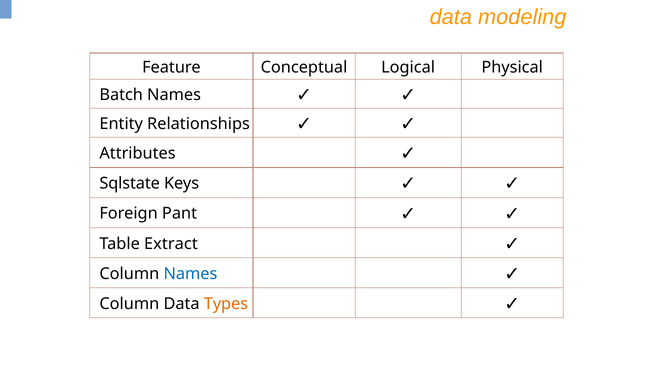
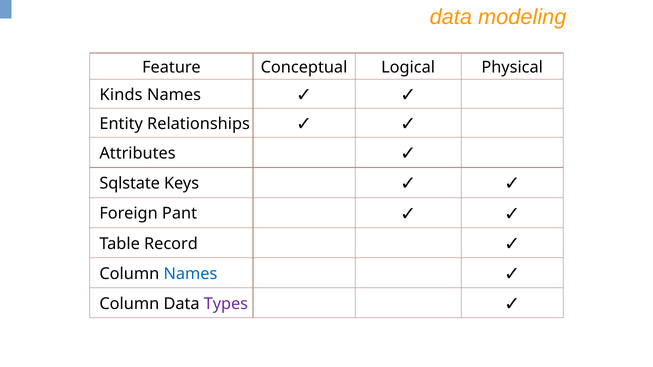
Batch: Batch -> Kinds (121, 95)
Extract: Extract -> Record (171, 244)
Types colour: orange -> purple (226, 304)
